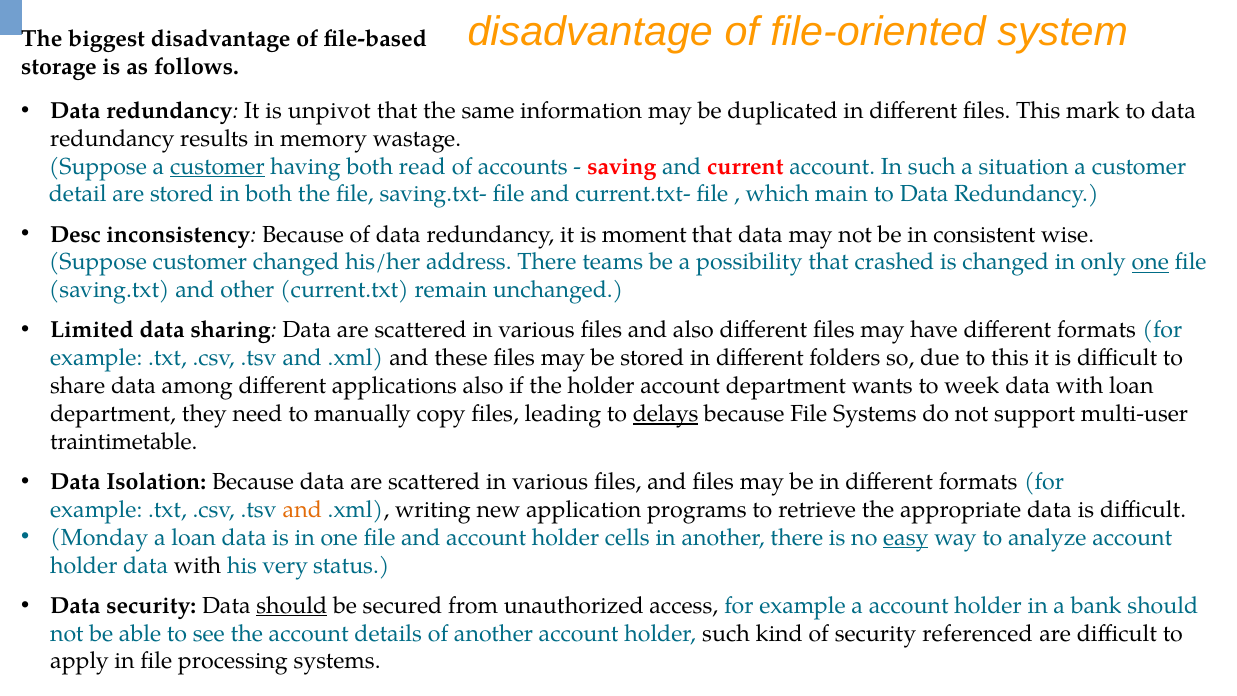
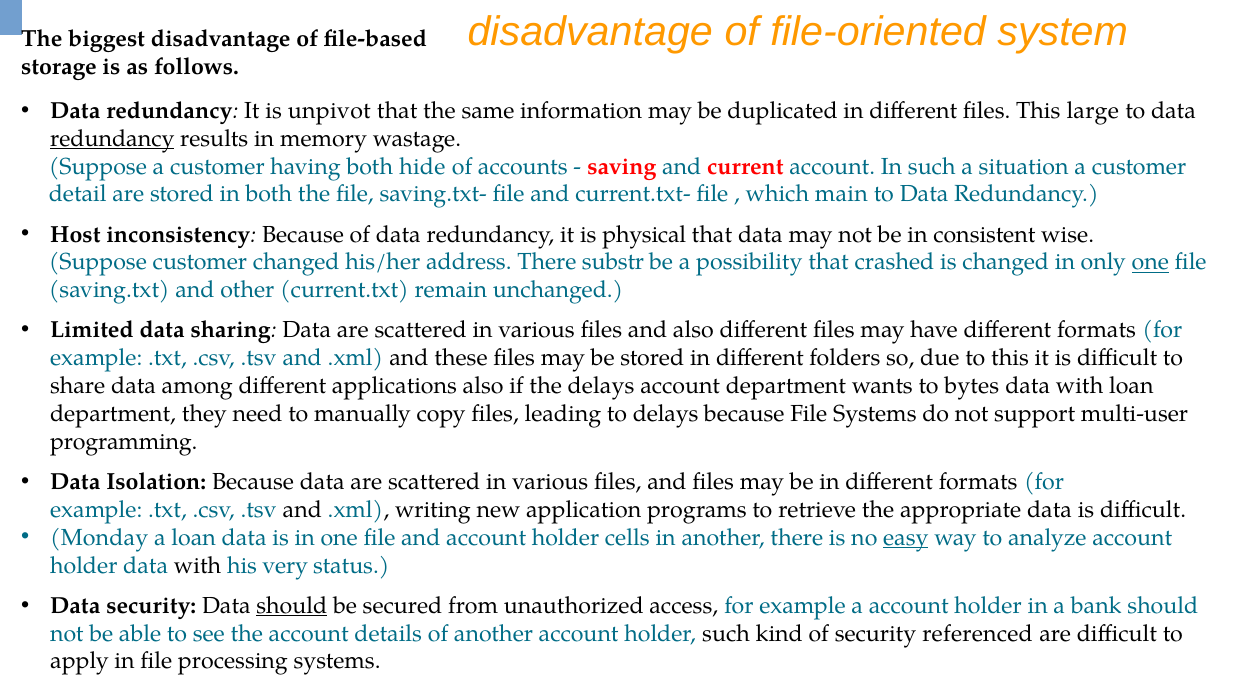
mark: mark -> large (1093, 111)
redundancy underline: none -> present (112, 139)
customer underline: present -> none (217, 166)
read: read -> hide (422, 166)
Desc: Desc -> Host (75, 234)
moment: moment -> physical (644, 234)
teams: teams -> substr (613, 262)
the holder: holder -> delays (601, 386)
week: week -> bytes (972, 386)
delays underline: present -> none (666, 414)
traintimetable: traintimetable -> programming (124, 442)
and colour: orange -> black (302, 510)
